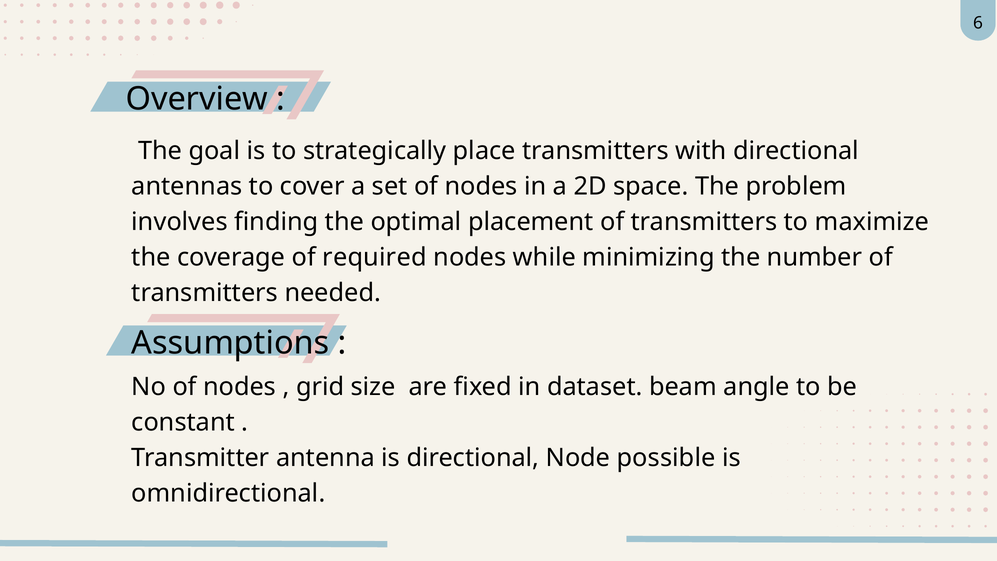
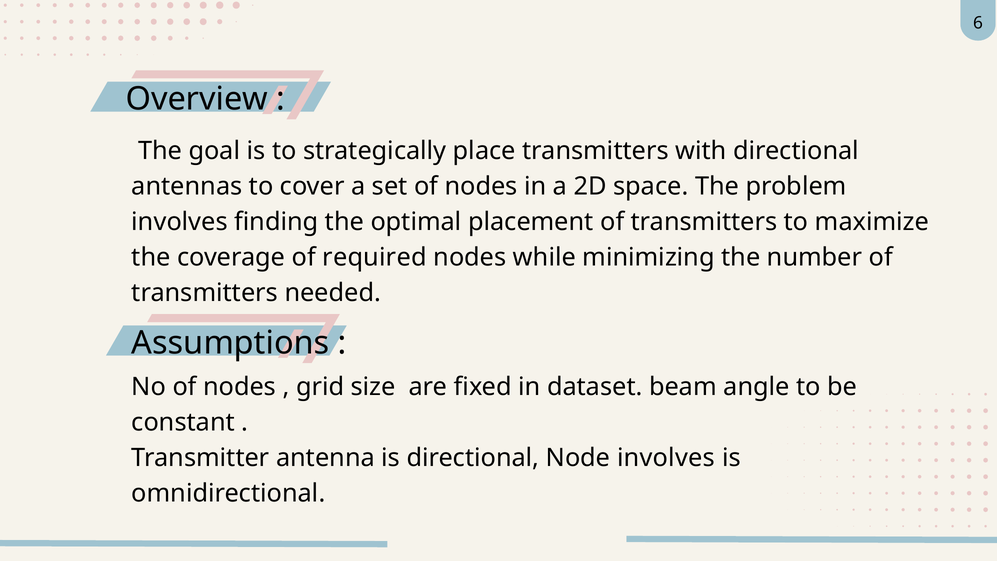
Node possible: possible -> involves (666, 458)
